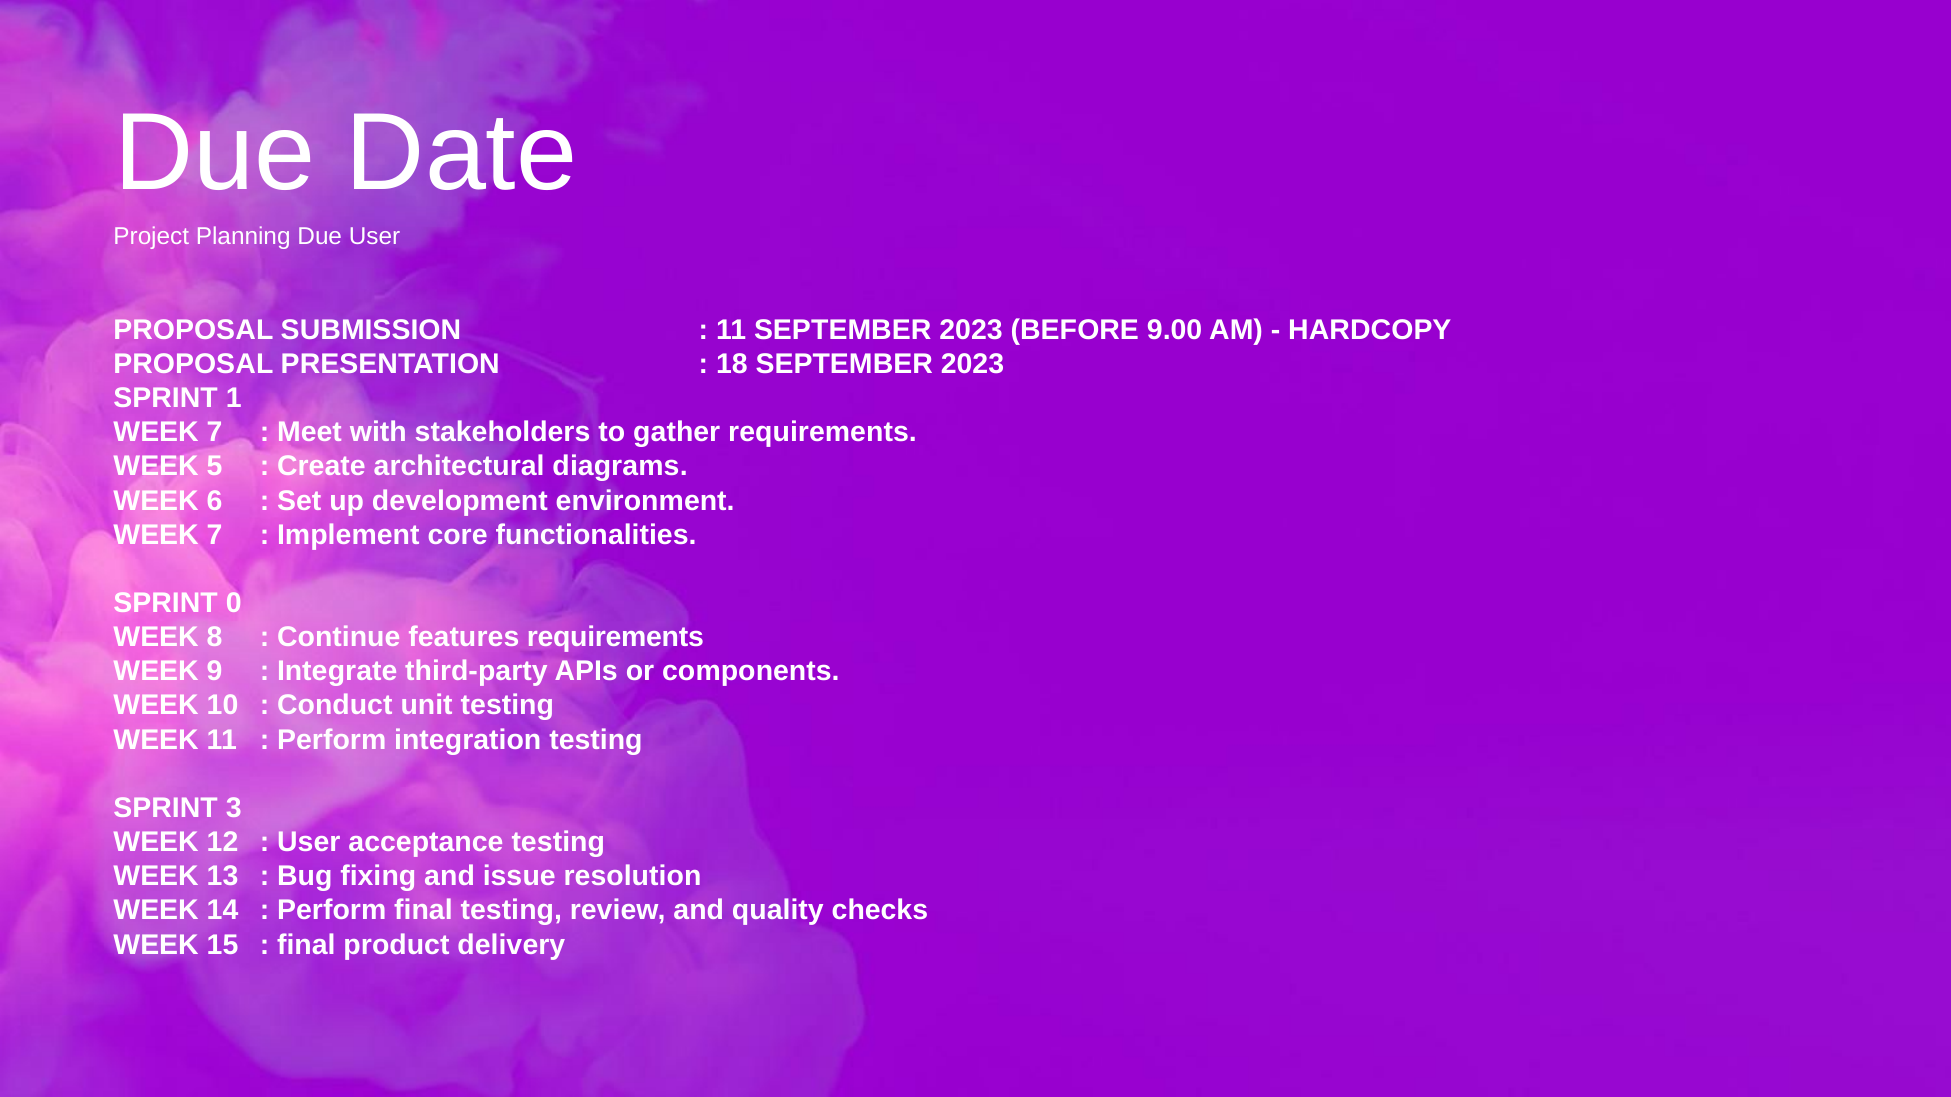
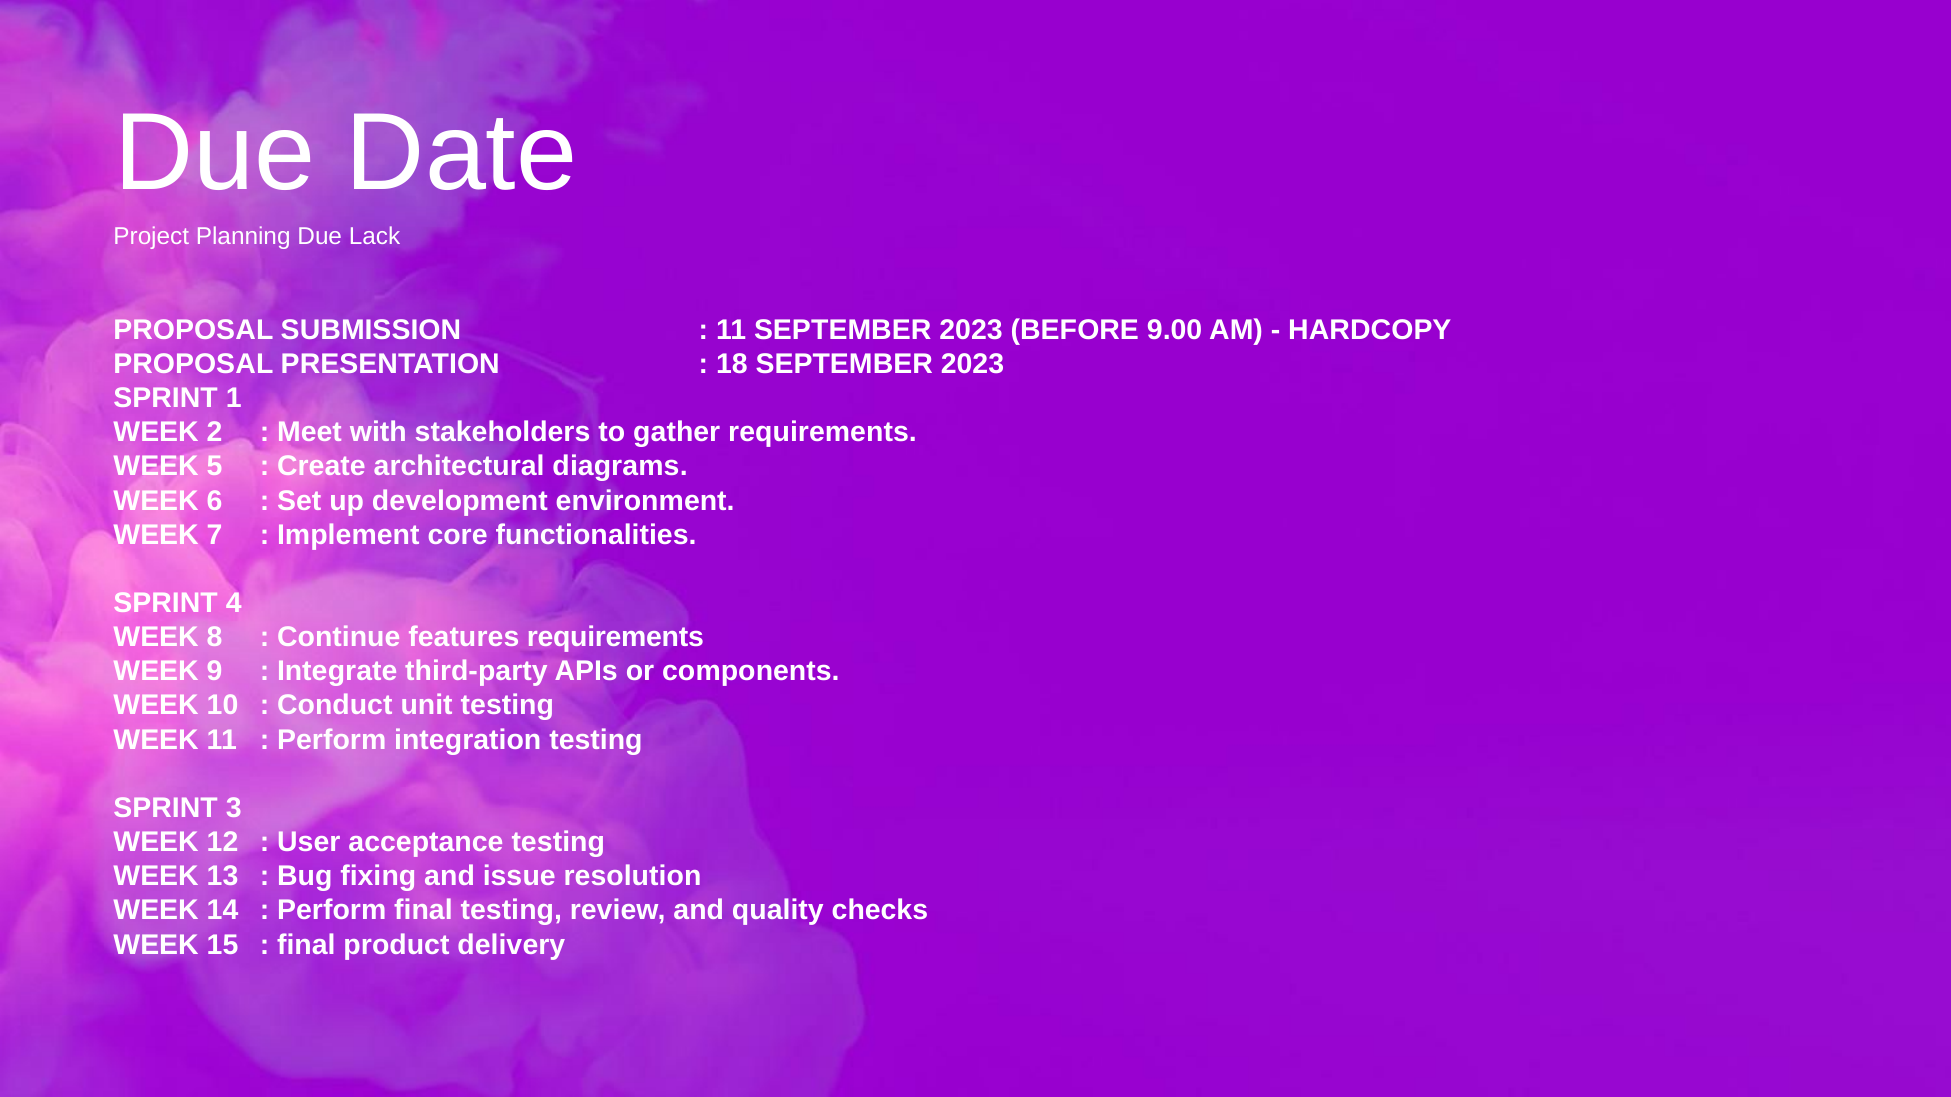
Due User: User -> Lack (375, 236)
7: 7 -> 2 (215, 433)
0: 0 -> 4 (234, 603)
